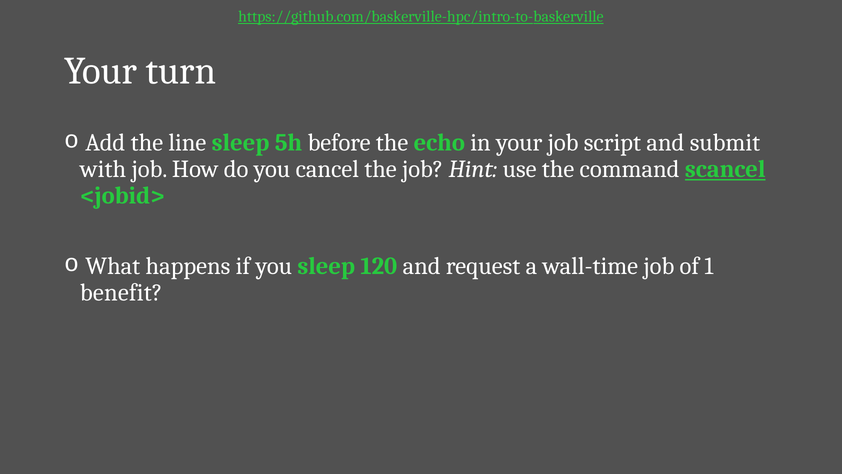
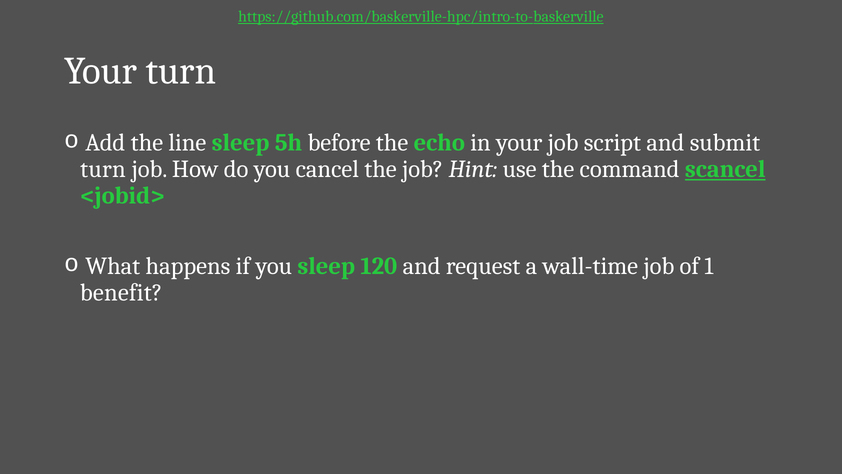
with: with -> turn (103, 169)
